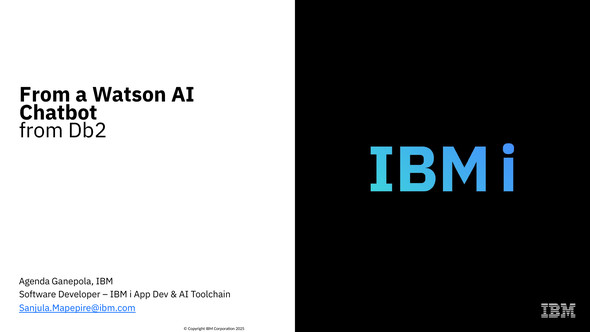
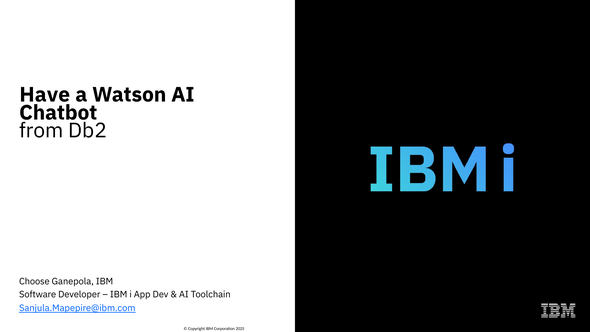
From: From -> Have (45, 95)
Agenda: Agenda -> Choose (34, 281)
